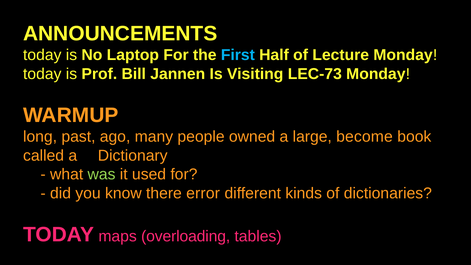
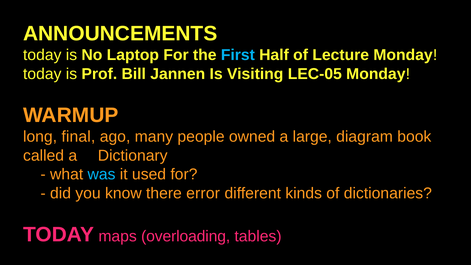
LEC-73: LEC-73 -> LEC-05 (315, 74)
past: past -> final (78, 137)
become: become -> diagram (365, 137)
was colour: light green -> light blue (102, 174)
